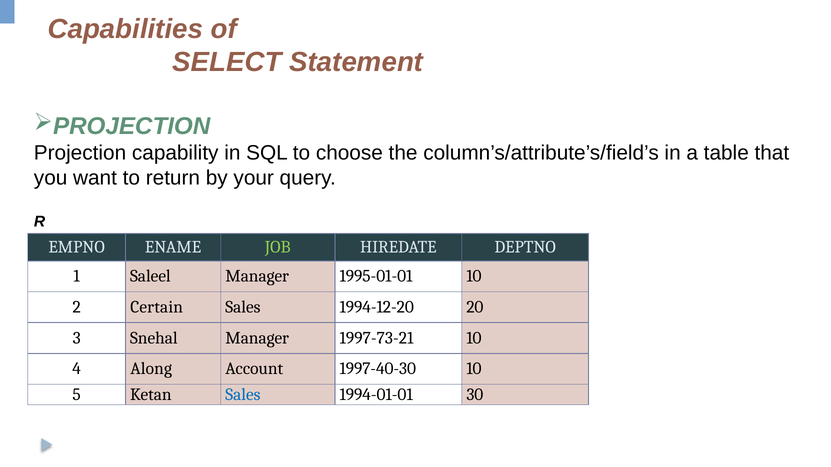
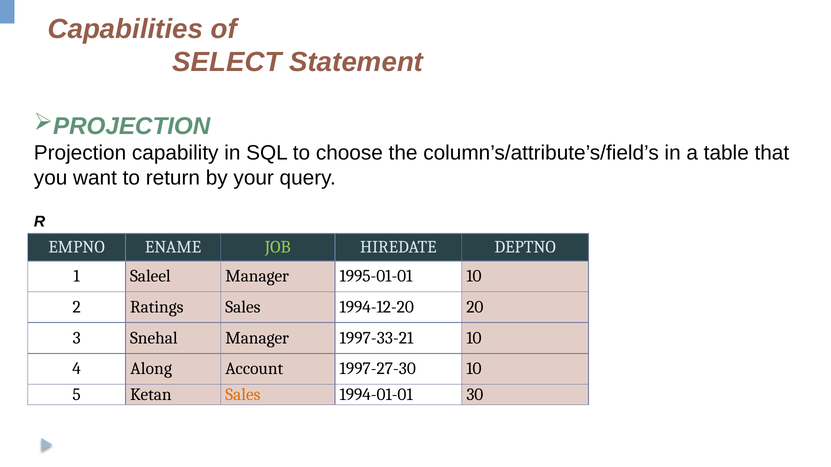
Certain: Certain -> Ratings (157, 307)
1997-73-21: 1997-73-21 -> 1997-33-21 (376, 338)
1997-40-30: 1997-40-30 -> 1997-27-30 (378, 369)
Sales colour: blue -> orange (243, 395)
